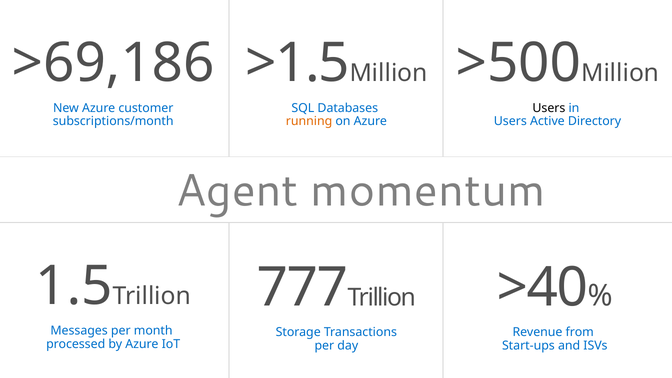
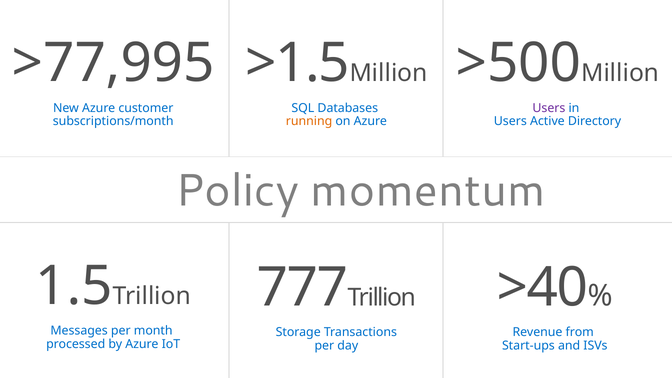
>69,186: >69,186 -> >77,995 (113, 63)
Users colour: black -> purple (549, 108)
Agent: Agent -> Policy (237, 191)
